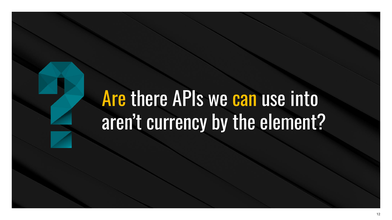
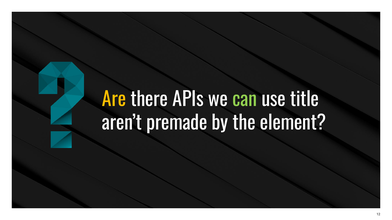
can colour: yellow -> light green (245, 100)
into: into -> title (305, 100)
currency: currency -> premade (177, 123)
